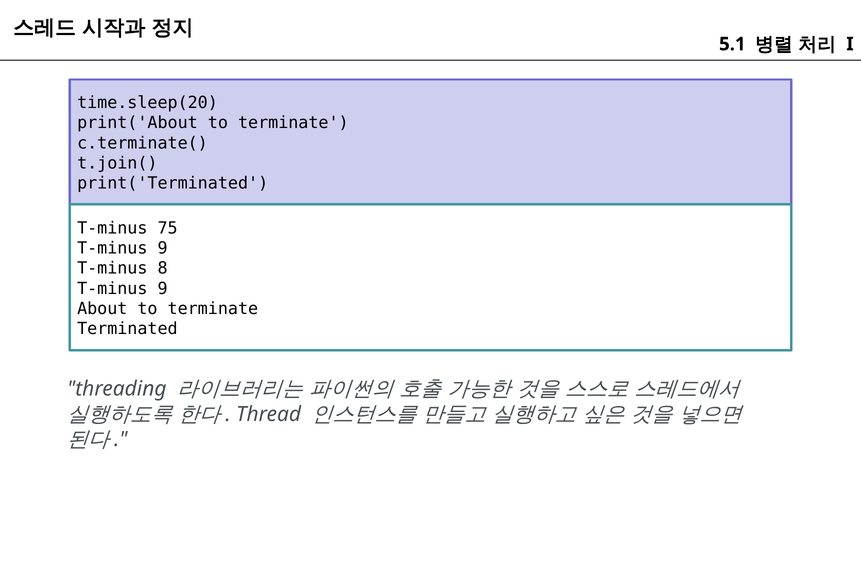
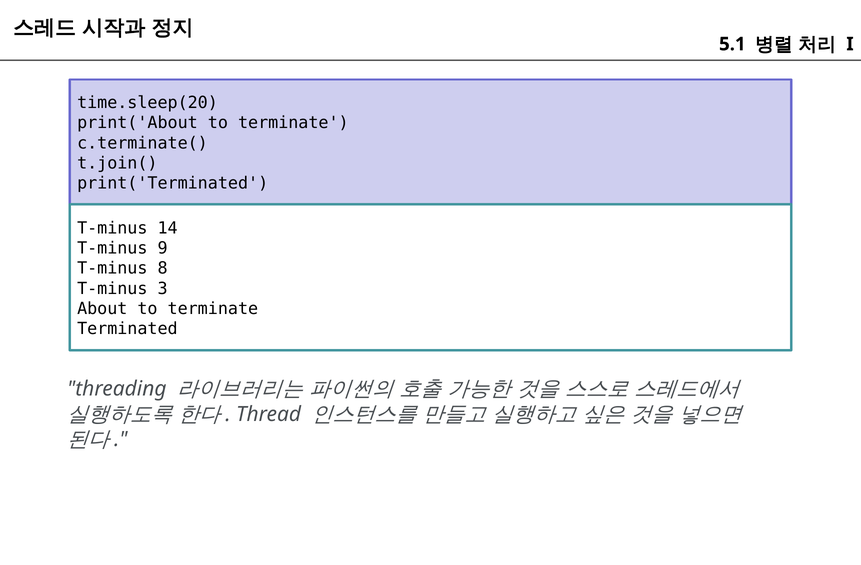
75: 75 -> 14 (168, 228)
9: 9 -> 3 (163, 289)
